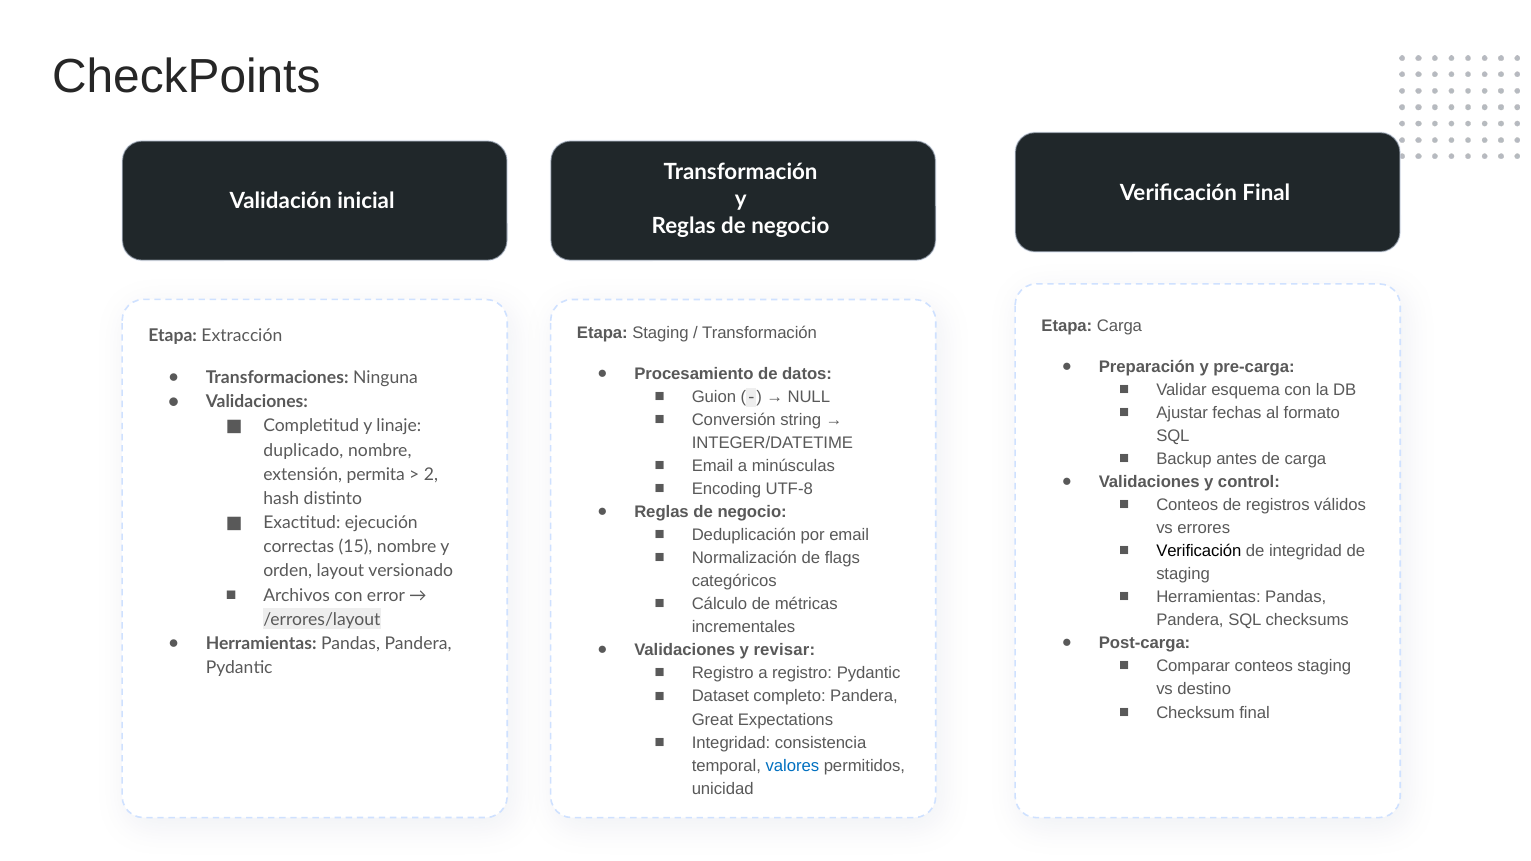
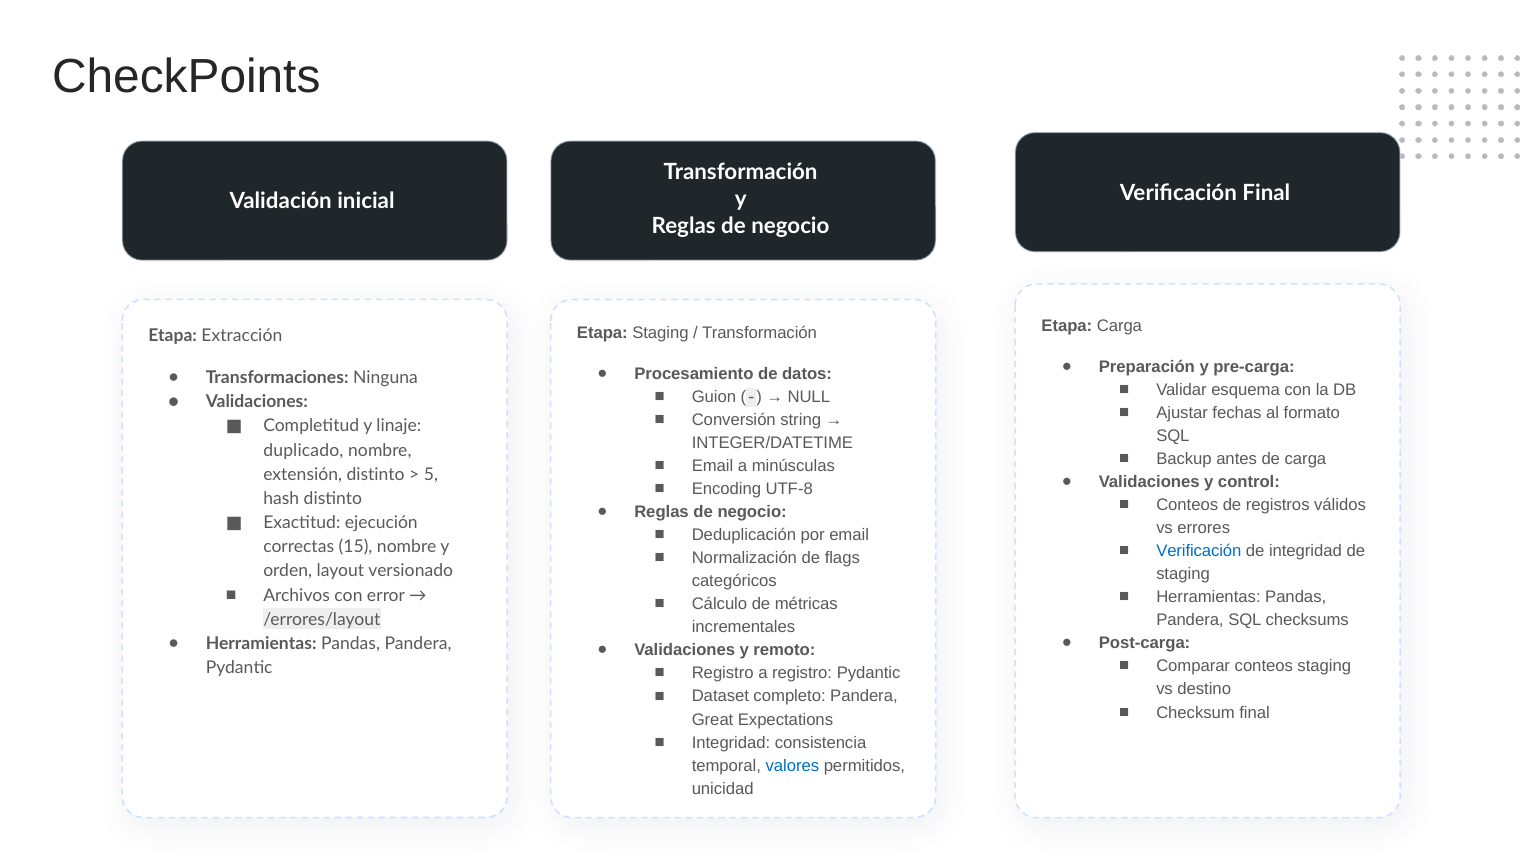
extensión permita: permita -> distinto (376, 475)
2: 2 -> 5 (431, 475)
Verificación colour: black -> blue (1199, 551)
revisar: revisar -> remoto (784, 651)
